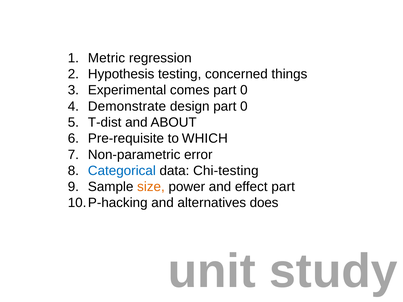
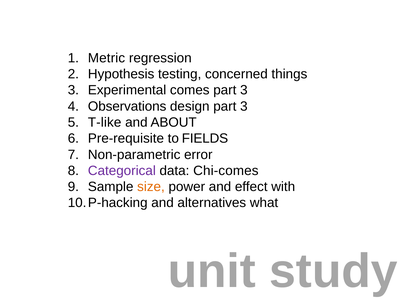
0: 0 -> 3 (244, 90)
Demonstrate: Demonstrate -> Observations (127, 106)
design part 0: 0 -> 3 (244, 106)
T-dist: T-dist -> T-like (105, 122)
WHICH: WHICH -> FIELDS (205, 139)
Categorical colour: blue -> purple (122, 171)
Chi-testing: Chi-testing -> Chi-comes (226, 171)
effect part: part -> with (283, 187)
does: does -> what (264, 203)
